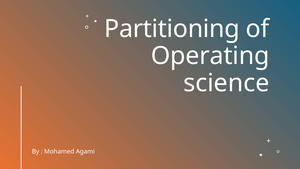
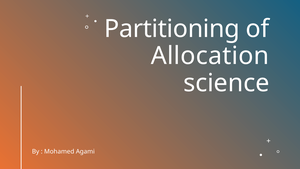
Operating: Operating -> Allocation (210, 56)
